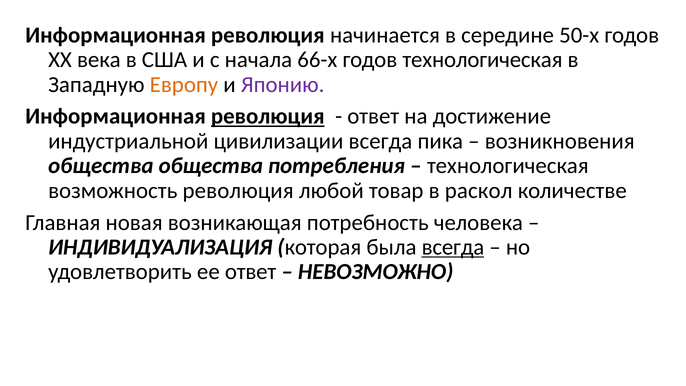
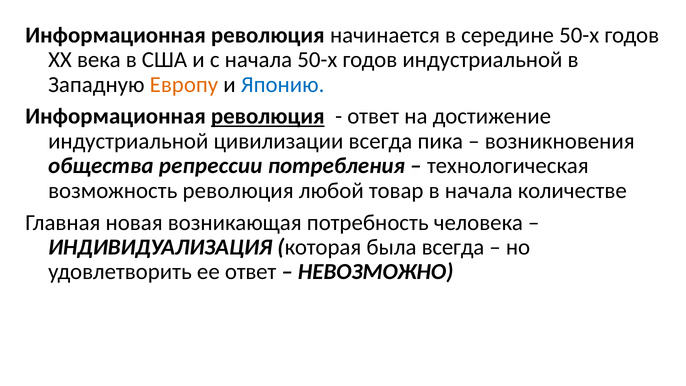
начала 66-х: 66-х -> 50-х (317, 60)
годов технологическая: технологическая -> индустриальной (482, 60)
Японию colour: purple -> blue (283, 85)
общества общества: общества -> репрессии (211, 166)
в раскол: раскол -> начала (479, 191)
всегда underline: present -> none (453, 247)
